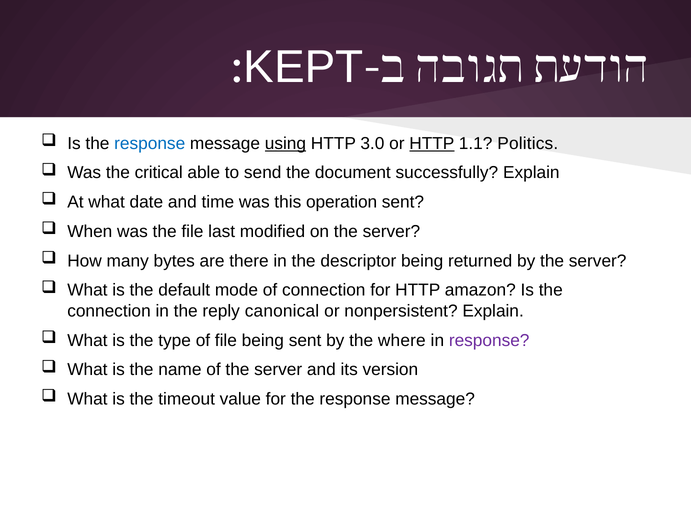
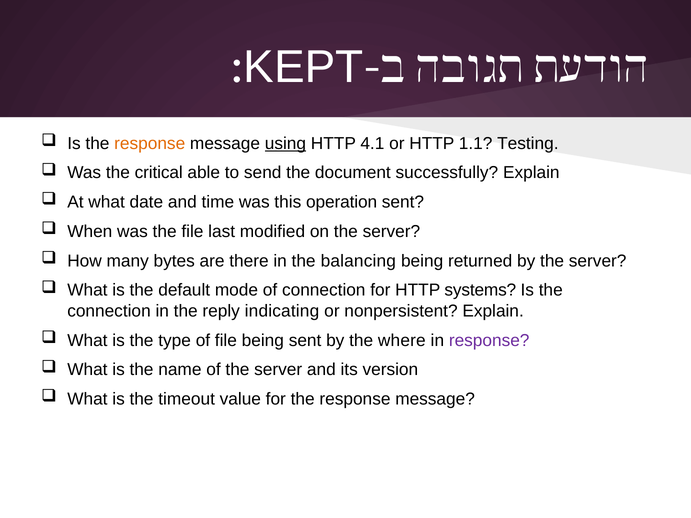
response colour: blue -> orange (150, 143)
3.0: 3.0 -> 4.1 (372, 143)
HTTP underline: present -> none (432, 143)
Politics: Politics -> Testing (528, 143)
descriptor: descriptor -> balancing (358, 261)
amazon: amazon -> systems (480, 290)
canonical: canonical -> indicating (282, 311)
